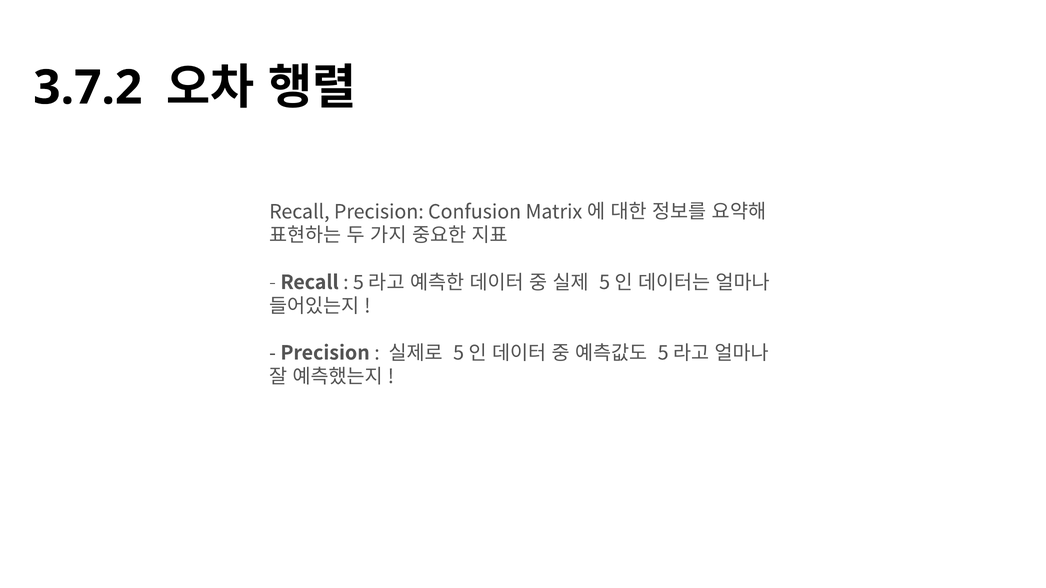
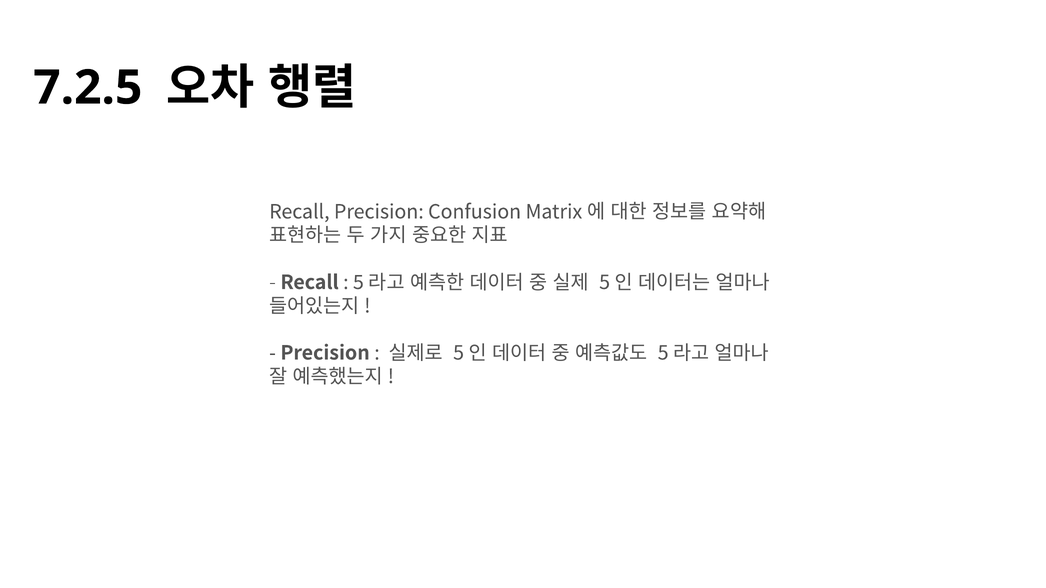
3.7.2: 3.7.2 -> 7.2.5 (88, 88)
